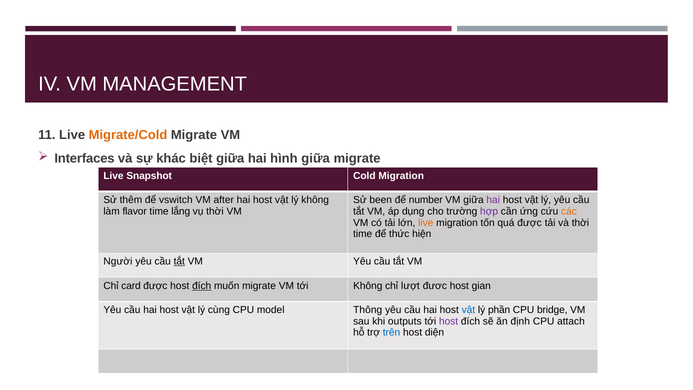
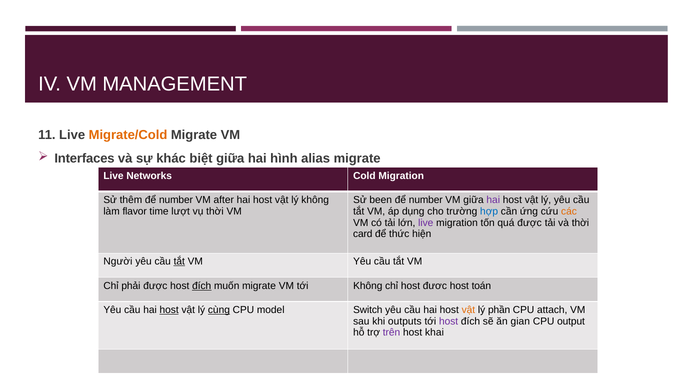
hình giữa: giữa -> alias (316, 159)
Snapshot: Snapshot -> Networks (149, 176)
vswitch: vswitch -> number (176, 200)
lắng: lắng -> lượt (181, 211)
hợp colour: purple -> blue (489, 211)
live colour: orange -> purple (426, 223)
time: time -> card (363, 234)
card: card -> phải (131, 286)
chỉ lượt: lượt -> host (410, 286)
gian: gian -> toán (481, 286)
host underline: none -> present (169, 310)
cùng underline: none -> present (219, 310)
Thông: Thông -> Switch (368, 310)
vật colour: blue -> orange (468, 310)
bridge: bridge -> attach (552, 310)
định: định -> gian (520, 321)
attach: attach -> output (571, 321)
trên colour: blue -> purple (391, 332)
diện: diện -> khai (434, 332)
